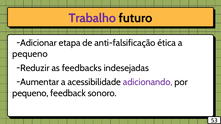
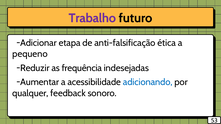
feedbacks: feedbacks -> frequência (82, 68)
adicionando colour: purple -> blue (148, 82)
pequeno: pequeno -> qualquer (30, 93)
